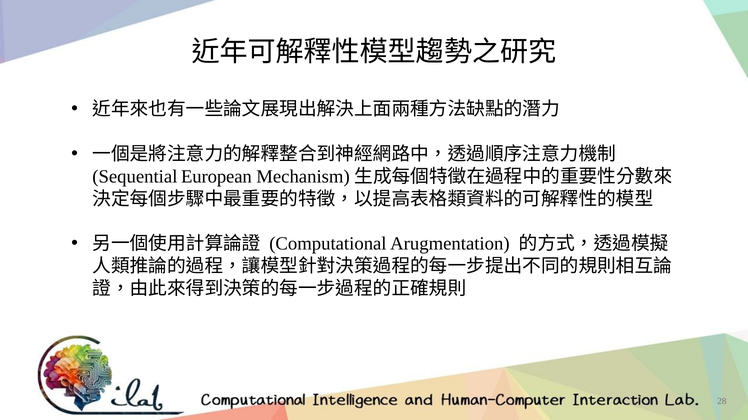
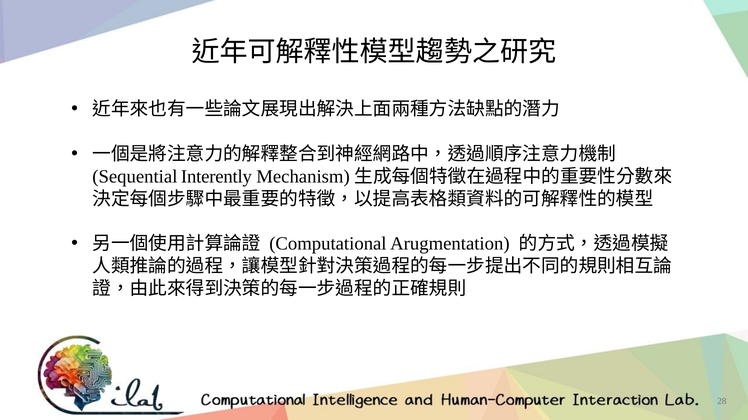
European: European -> Interently (216, 177)
